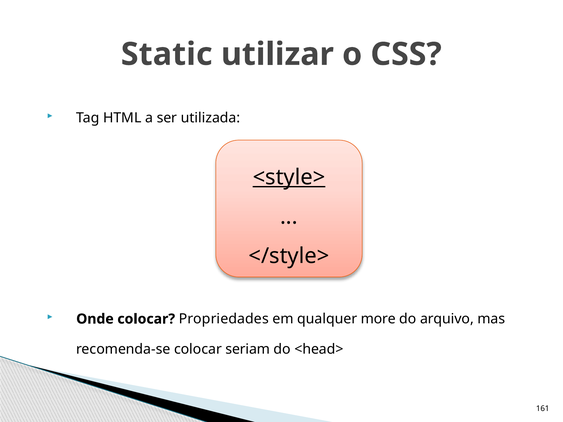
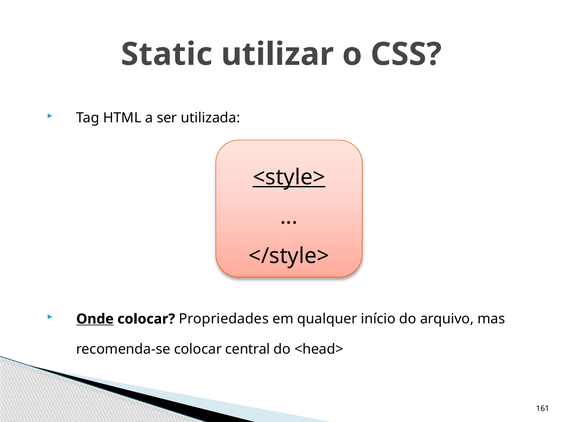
Onde underline: none -> present (95, 319)
more: more -> início (378, 319)
seriam: seriam -> central (248, 350)
